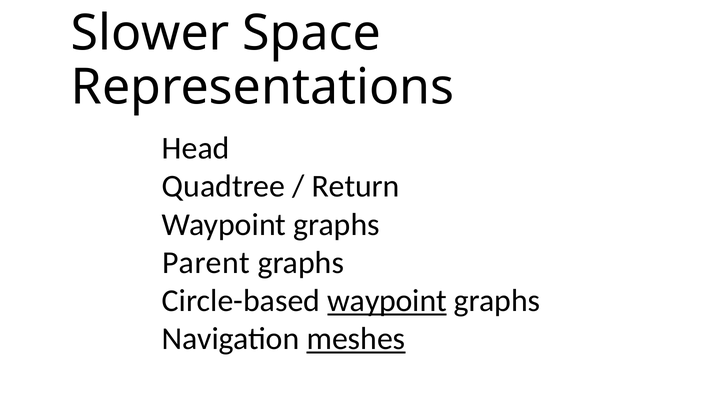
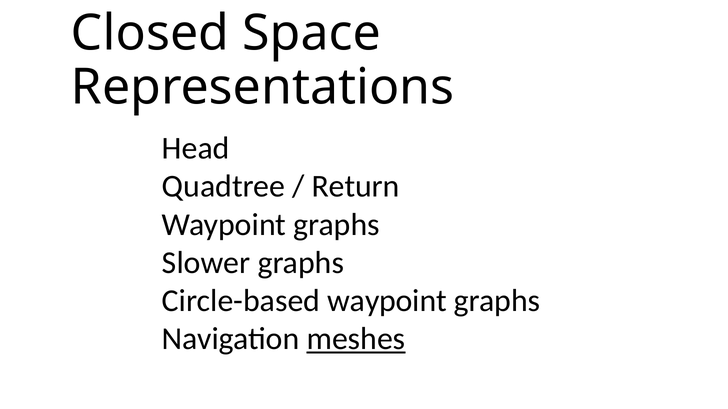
Slower: Slower -> Closed (150, 33)
Parent: Parent -> Slower (206, 263)
waypoint underline: present -> none (387, 301)
